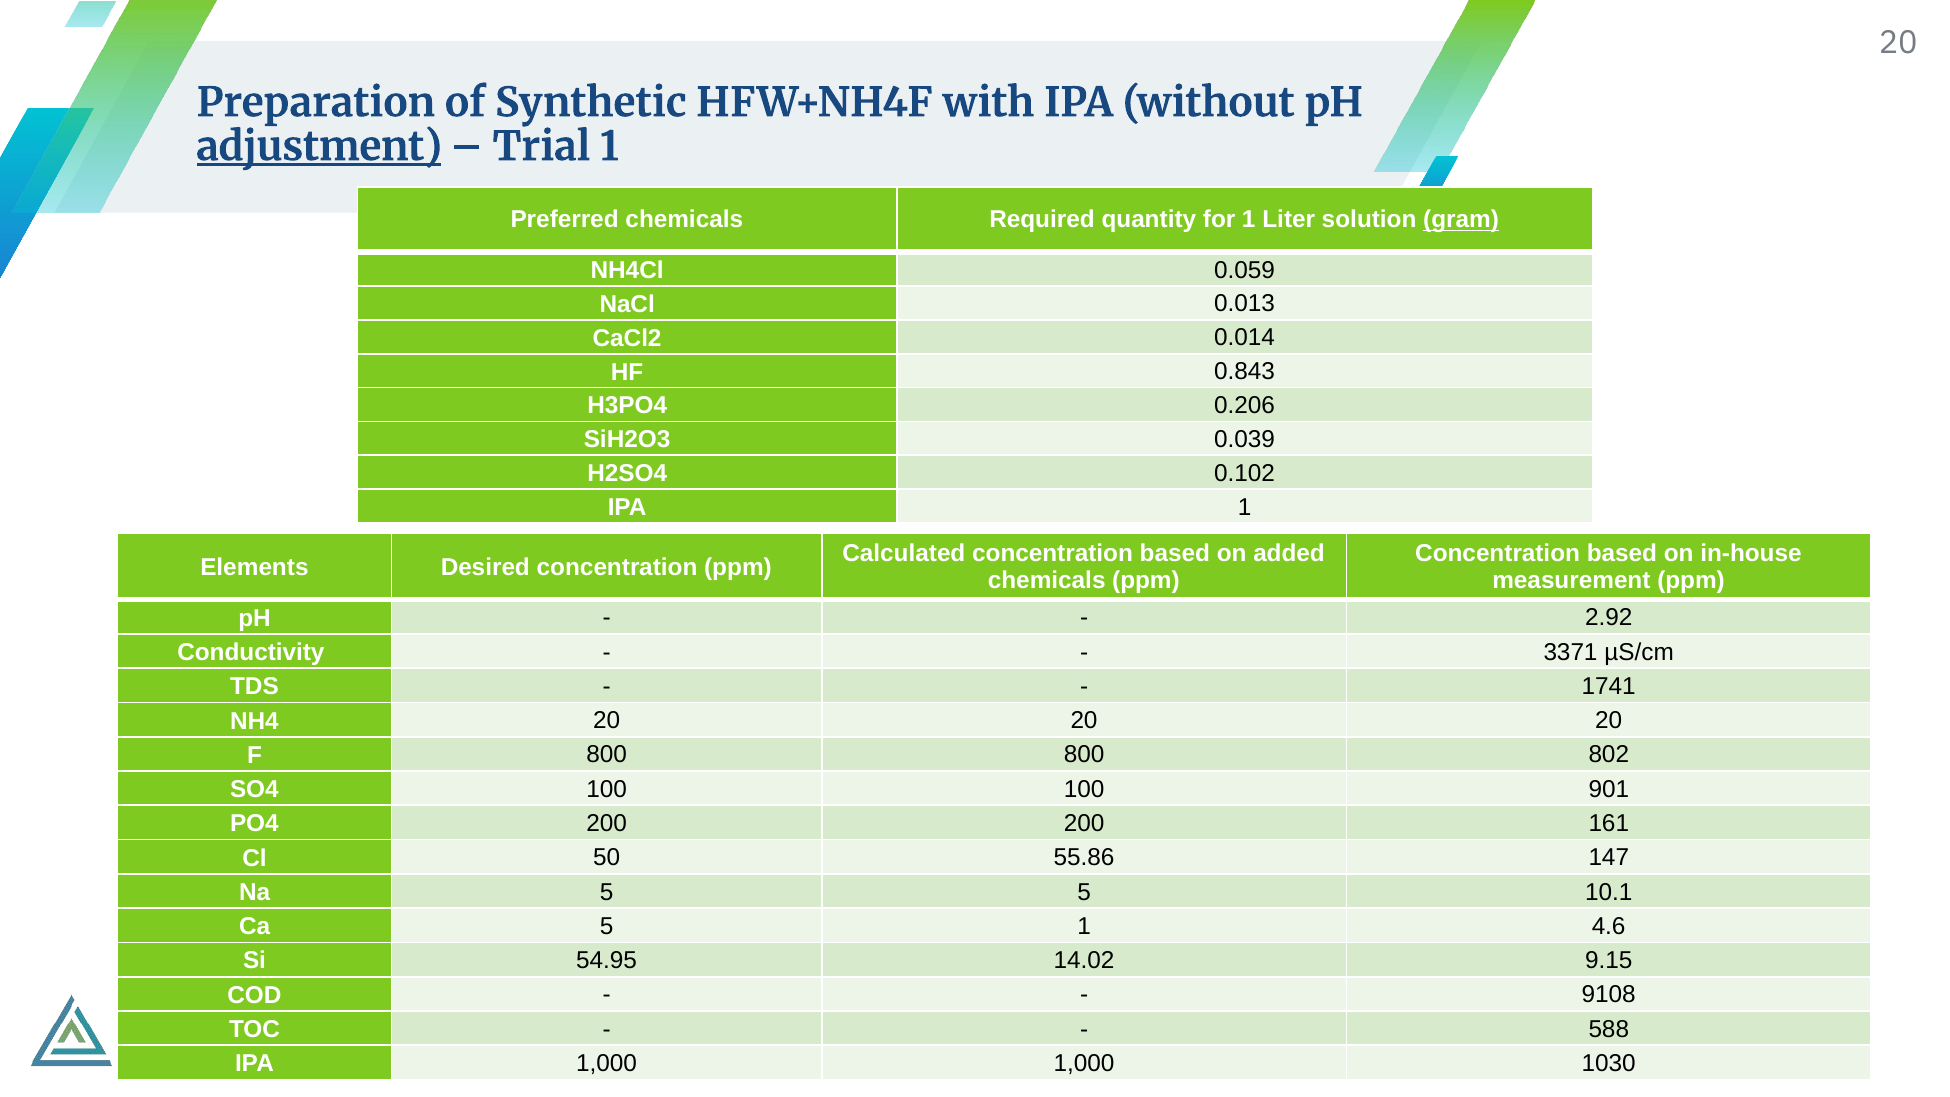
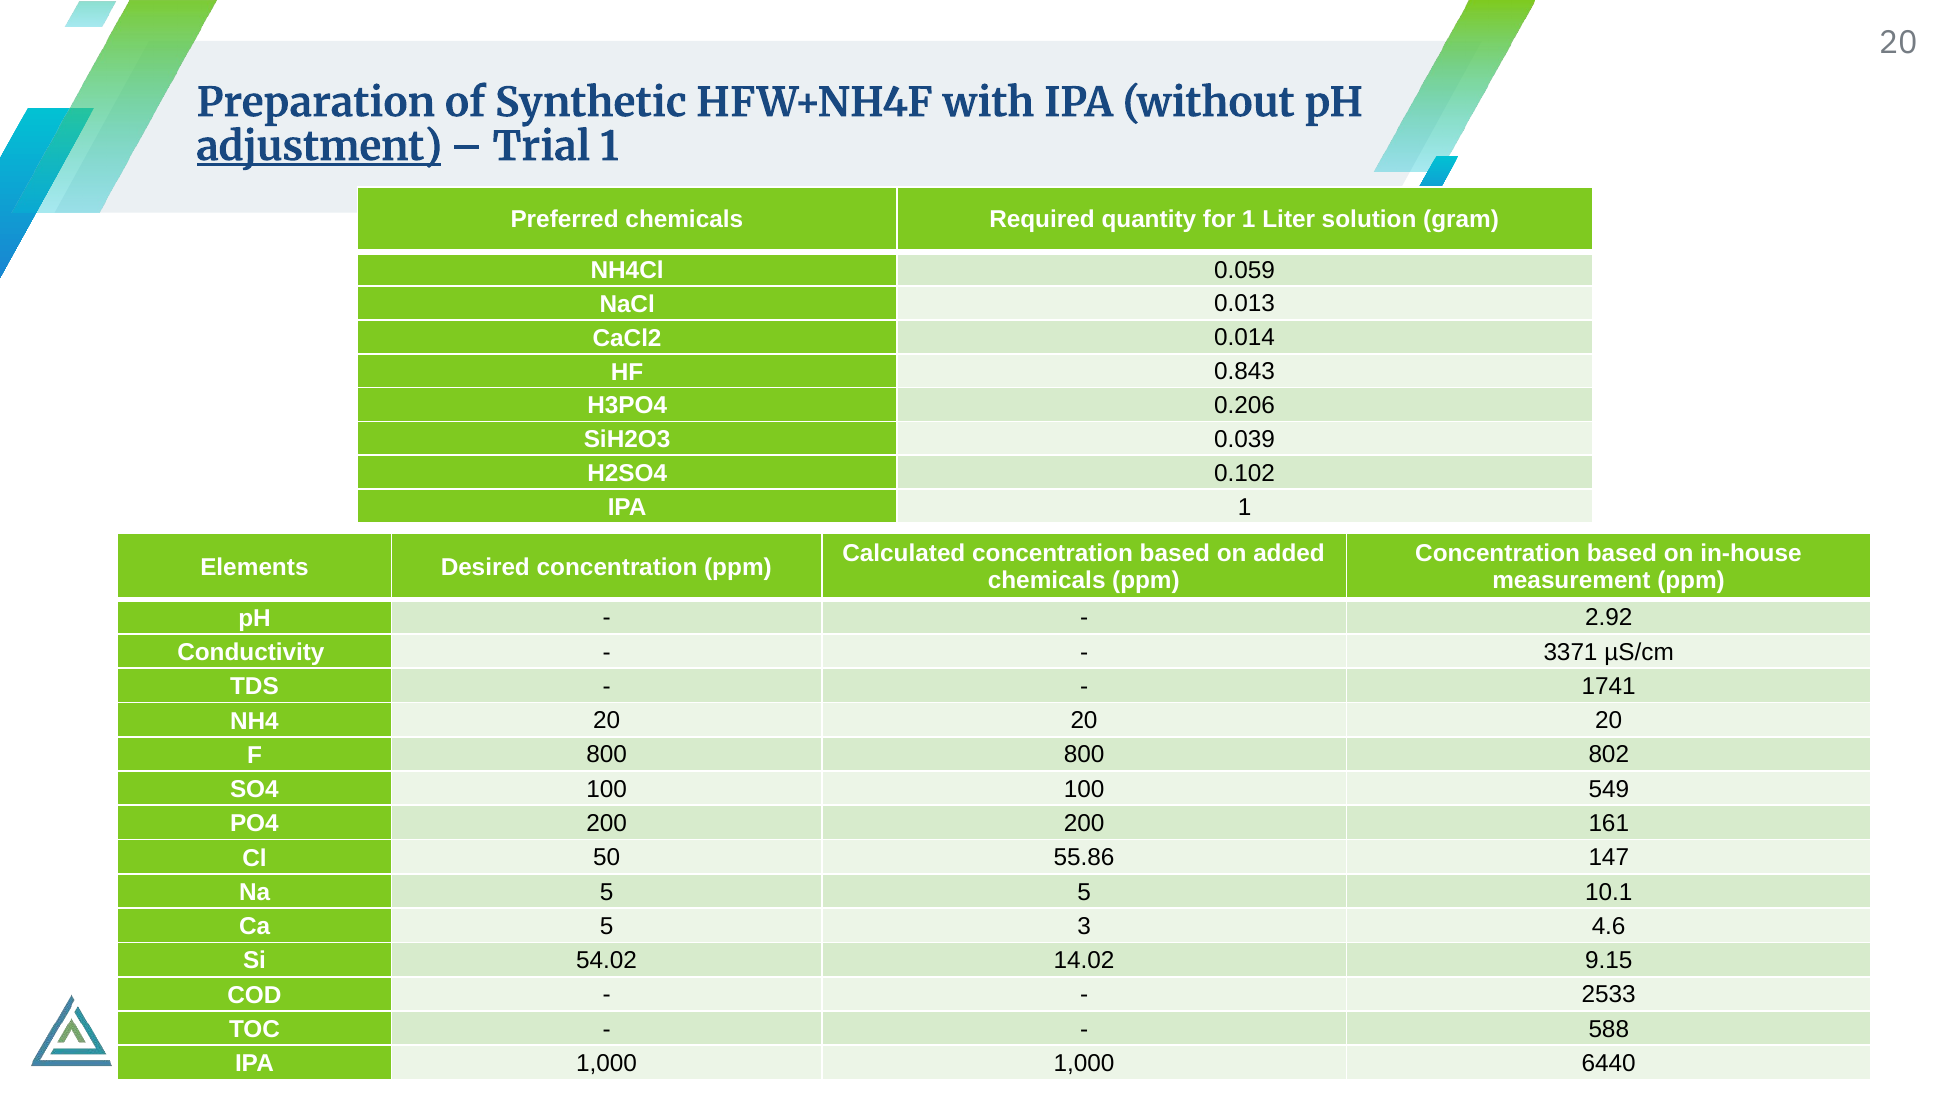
gram underline: present -> none (1461, 220)
901: 901 -> 549 (1609, 789)
5 1: 1 -> 3 (1084, 926)
54.95: 54.95 -> 54.02 (607, 960)
9108: 9108 -> 2533 (1609, 995)
1030: 1030 -> 6440 (1609, 1063)
